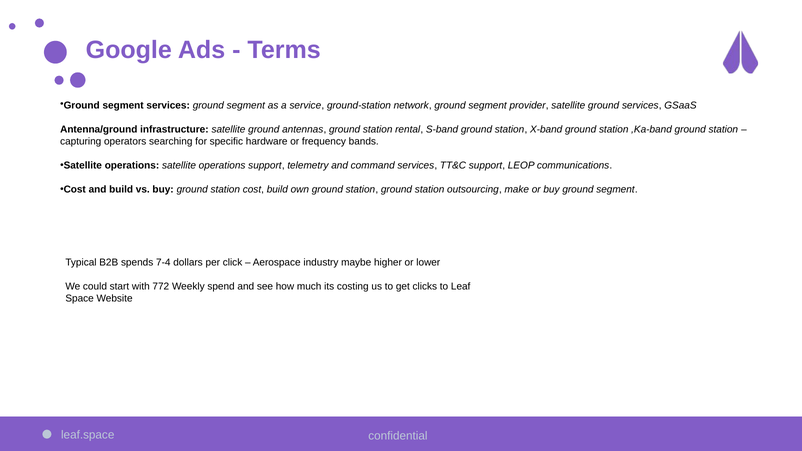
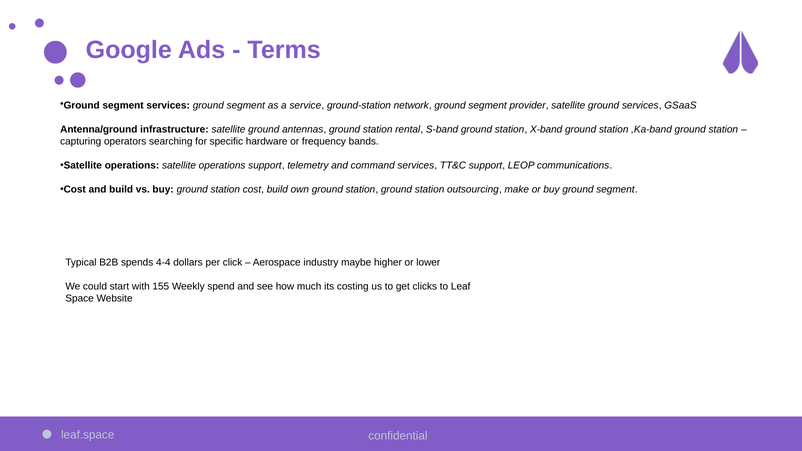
7-4: 7-4 -> 4-4 (163, 262)
772: 772 -> 155 (161, 286)
